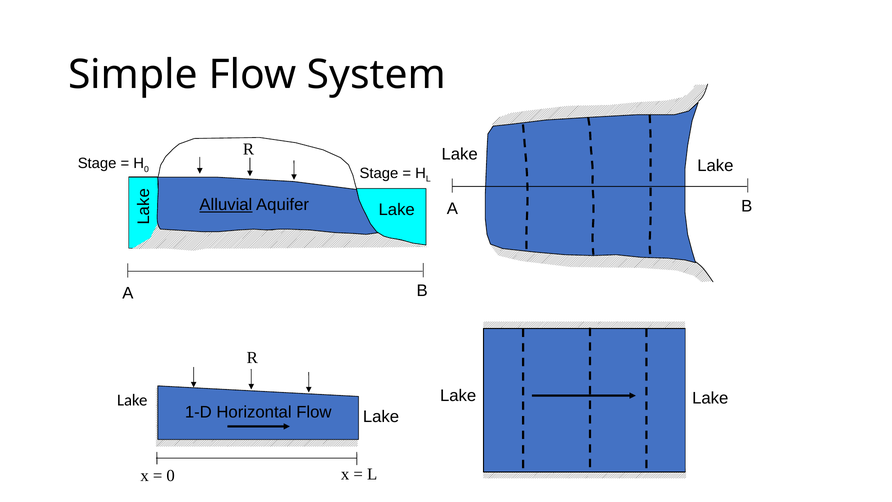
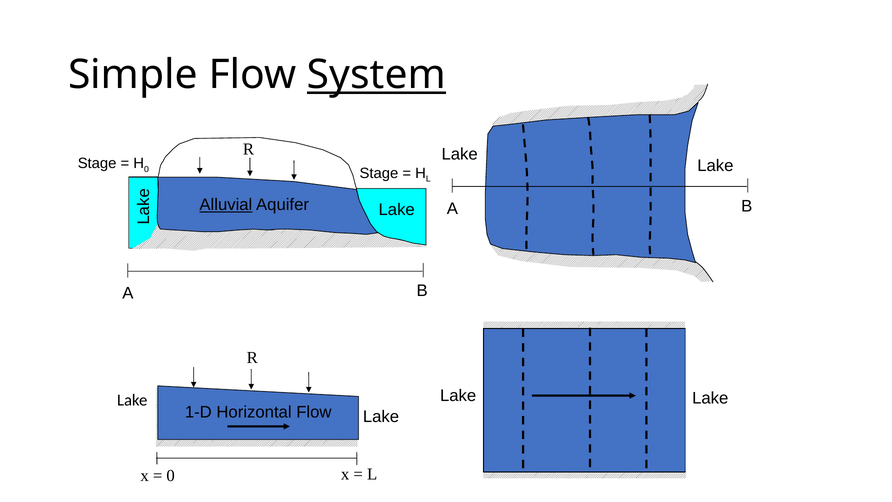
System underline: none -> present (376, 75)
